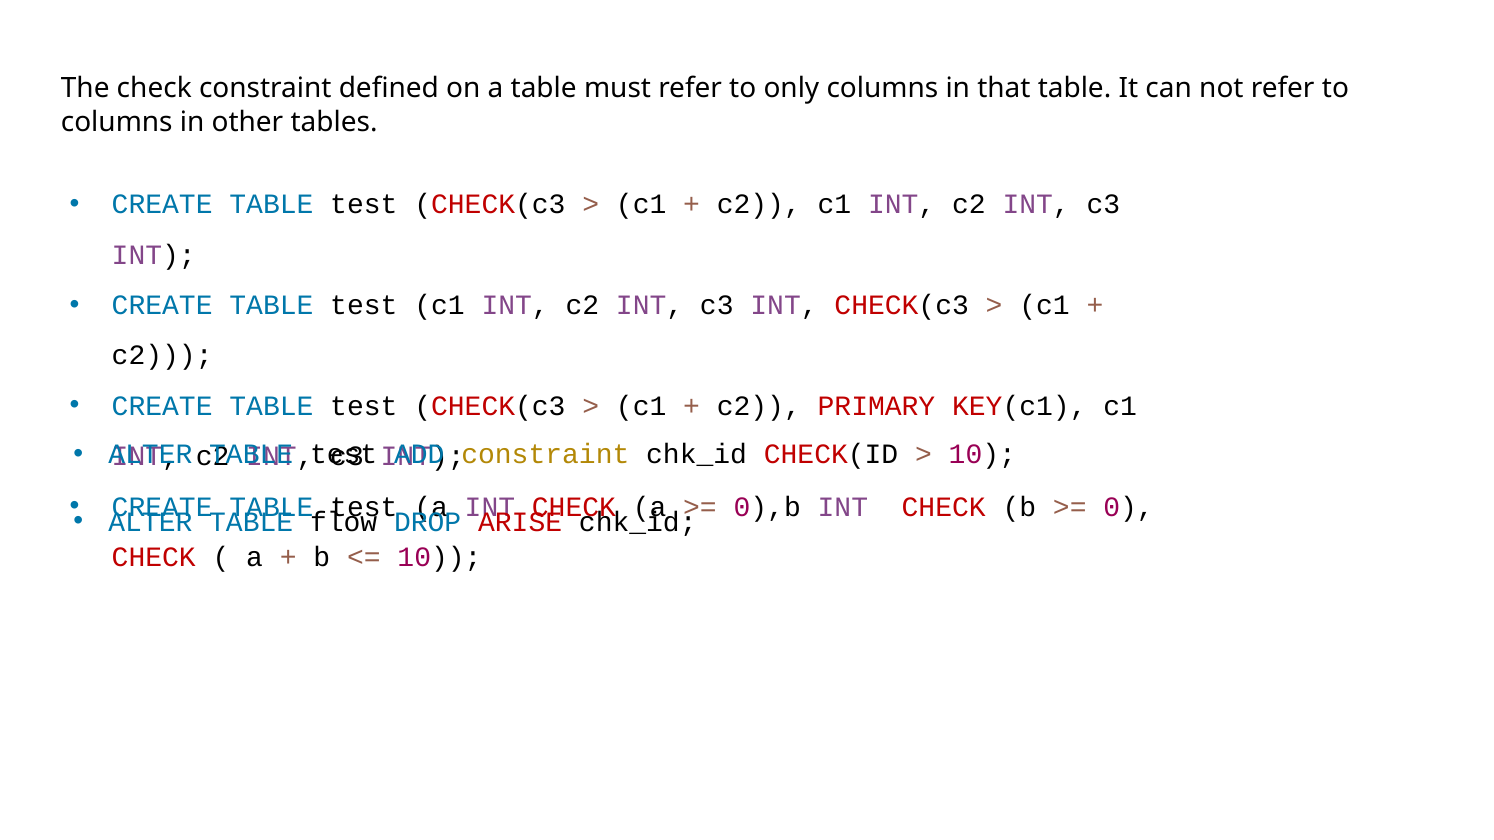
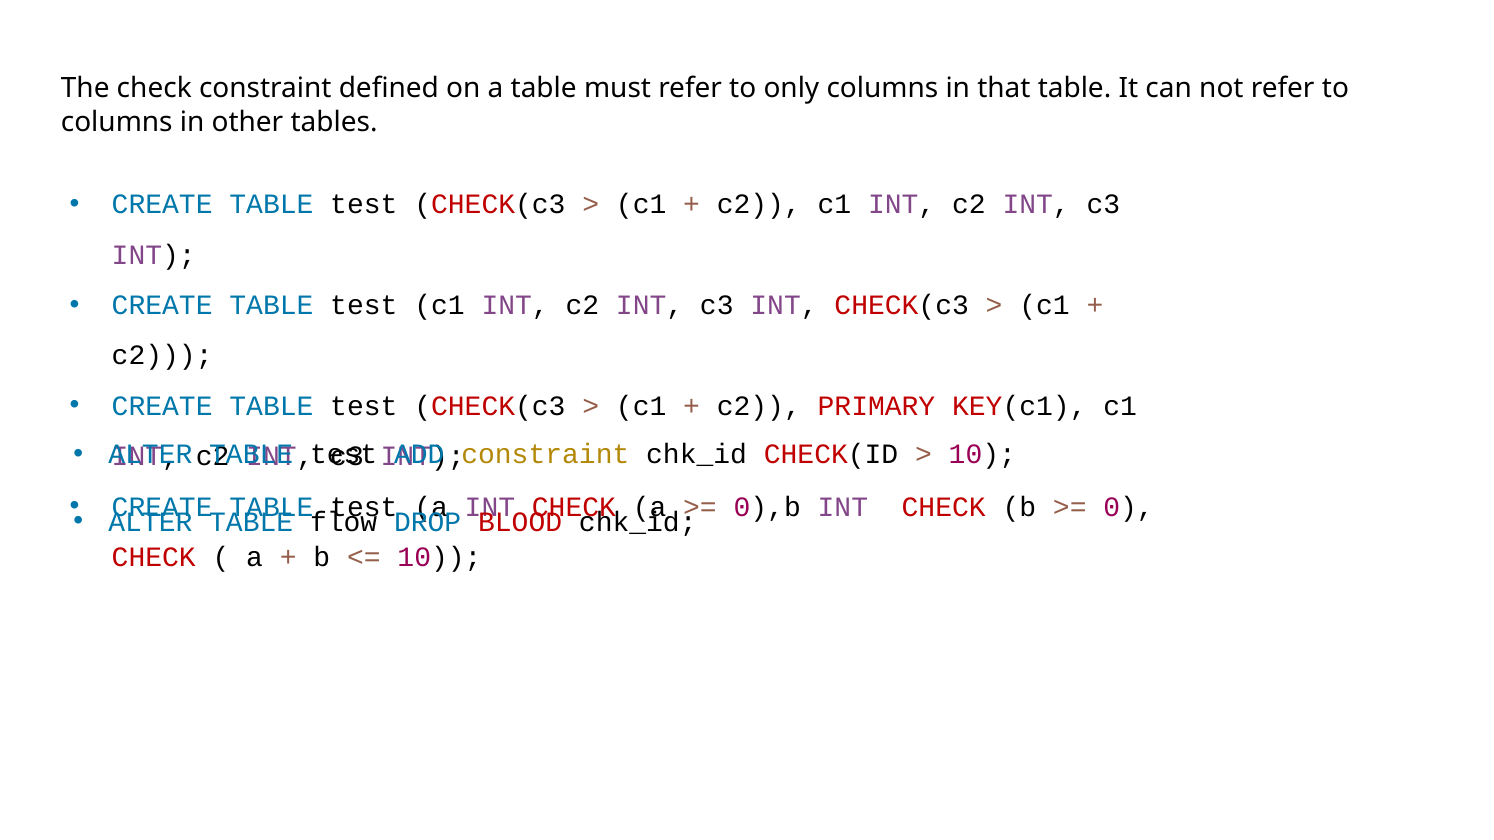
ARISE: ARISE -> BLOOD (520, 522)
